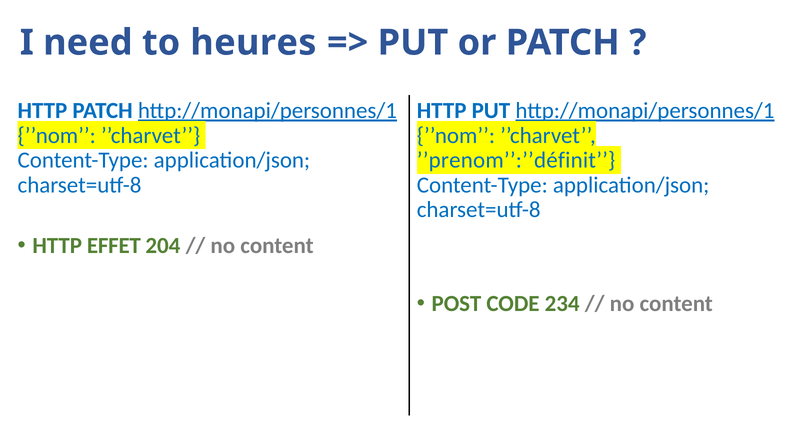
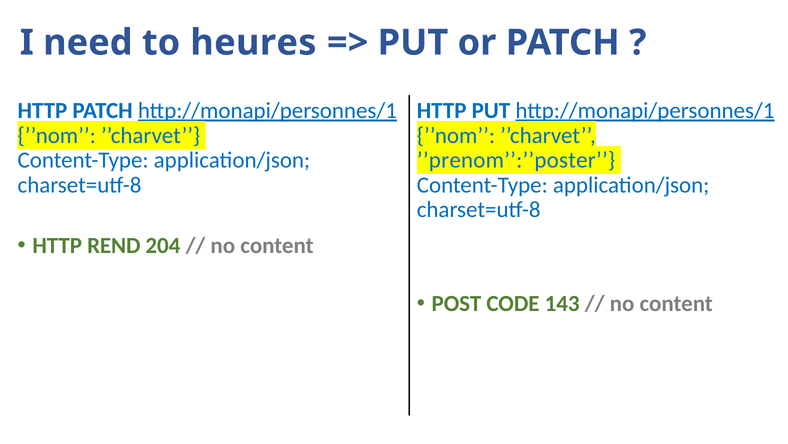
’’prenom’’:’’définit: ’’prenom’’:’’définit -> ’’prenom’’:’’poster (516, 160)
EFFET: EFFET -> REND (114, 245)
234: 234 -> 143 (562, 303)
